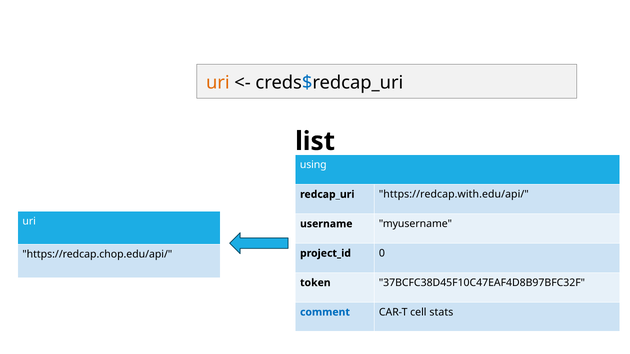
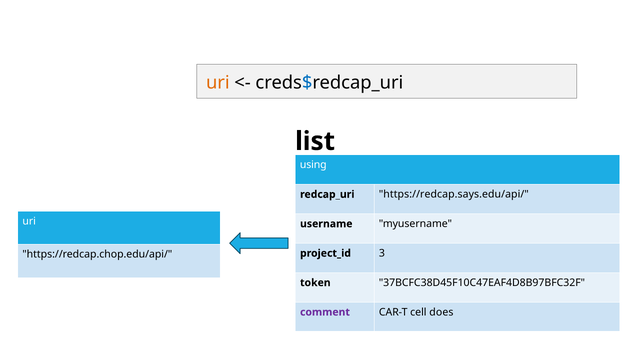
https://redcap.with.edu/api/: https://redcap.with.edu/api/ -> https://redcap.says.edu/api/ (454, 195)
0: 0 -> 3 (382, 254)
comment colour: blue -> purple (325, 312)
stats: stats -> does (441, 312)
